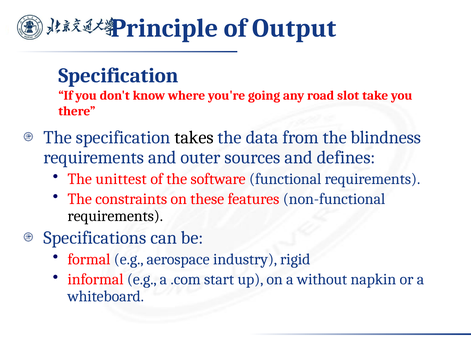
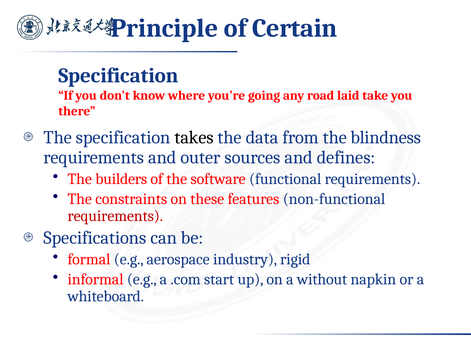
Output: Output -> Certain (295, 28)
slot: slot -> laid (348, 96)
unittest: unittest -> builders (121, 179)
requirements colour: black -> red (115, 216)
